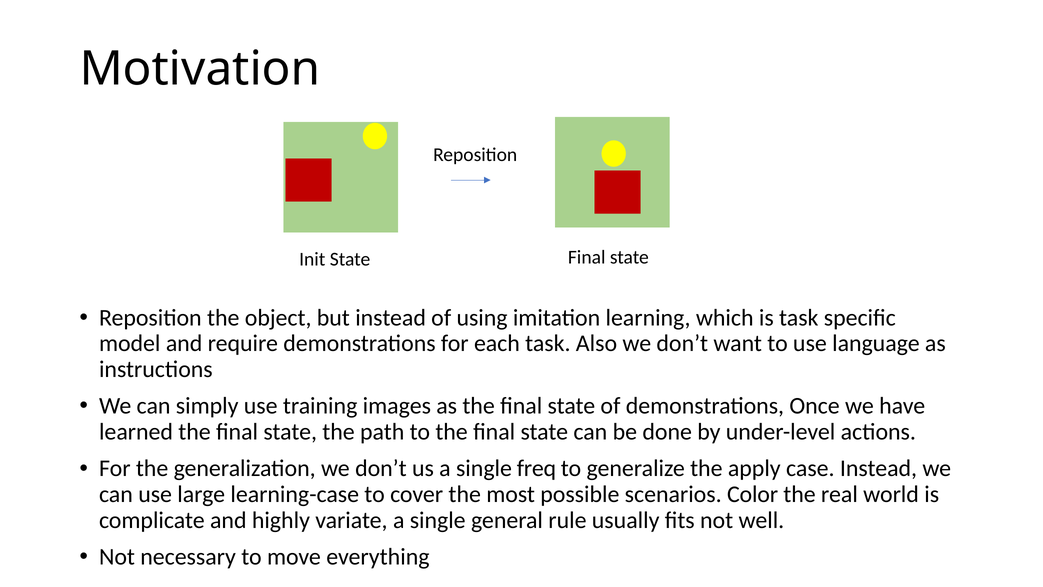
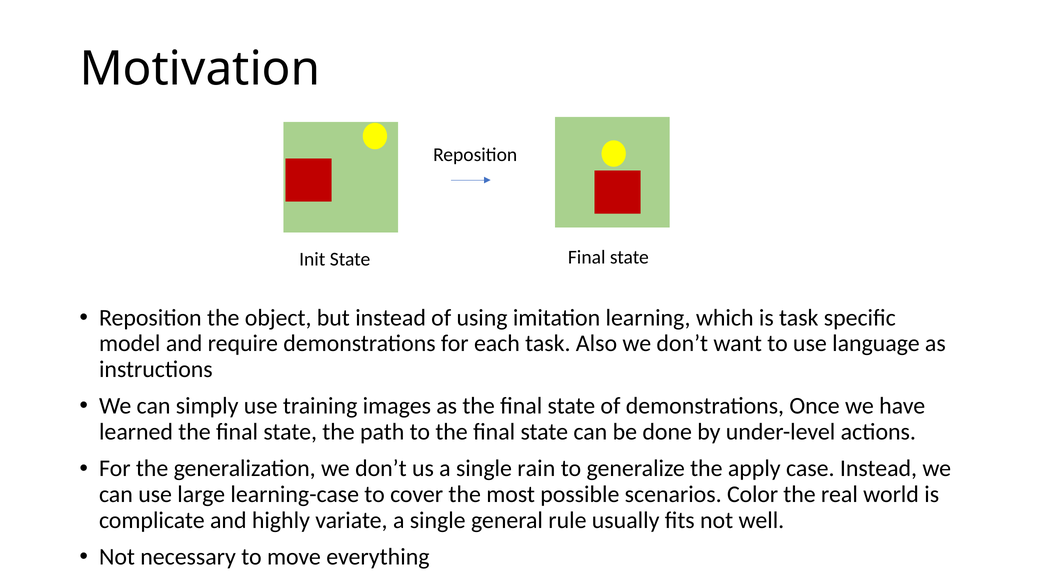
freq: freq -> rain (536, 468)
